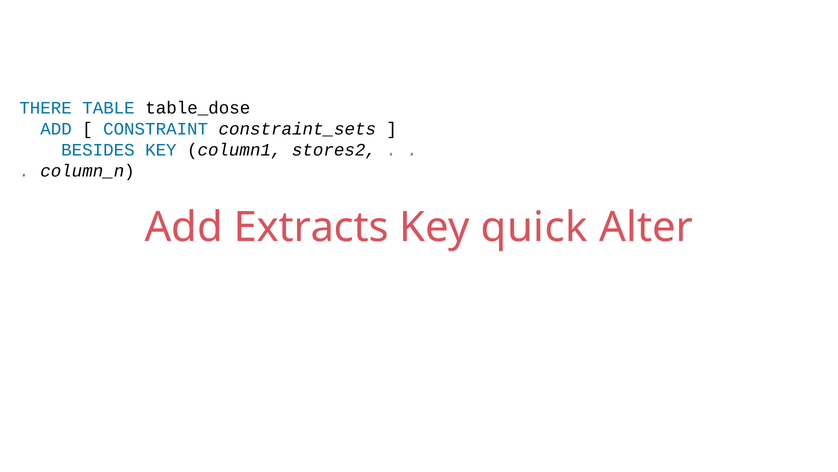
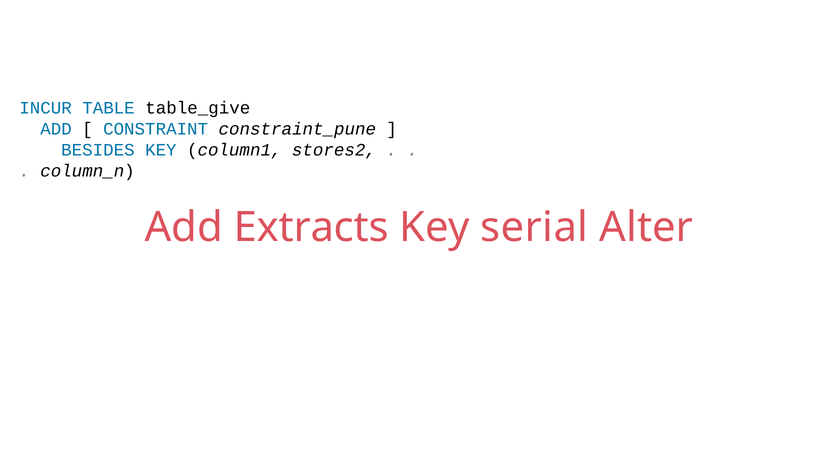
THERE: THERE -> INCUR (46, 108)
table_dose: table_dose -> table_give (198, 108)
constraint_sets: constraint_sets -> constraint_pune (297, 129)
quick: quick -> serial (534, 227)
